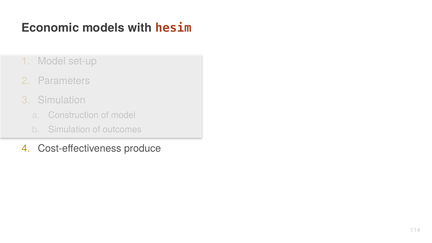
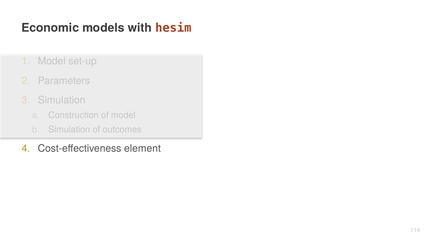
produce: produce -> element (143, 148)
